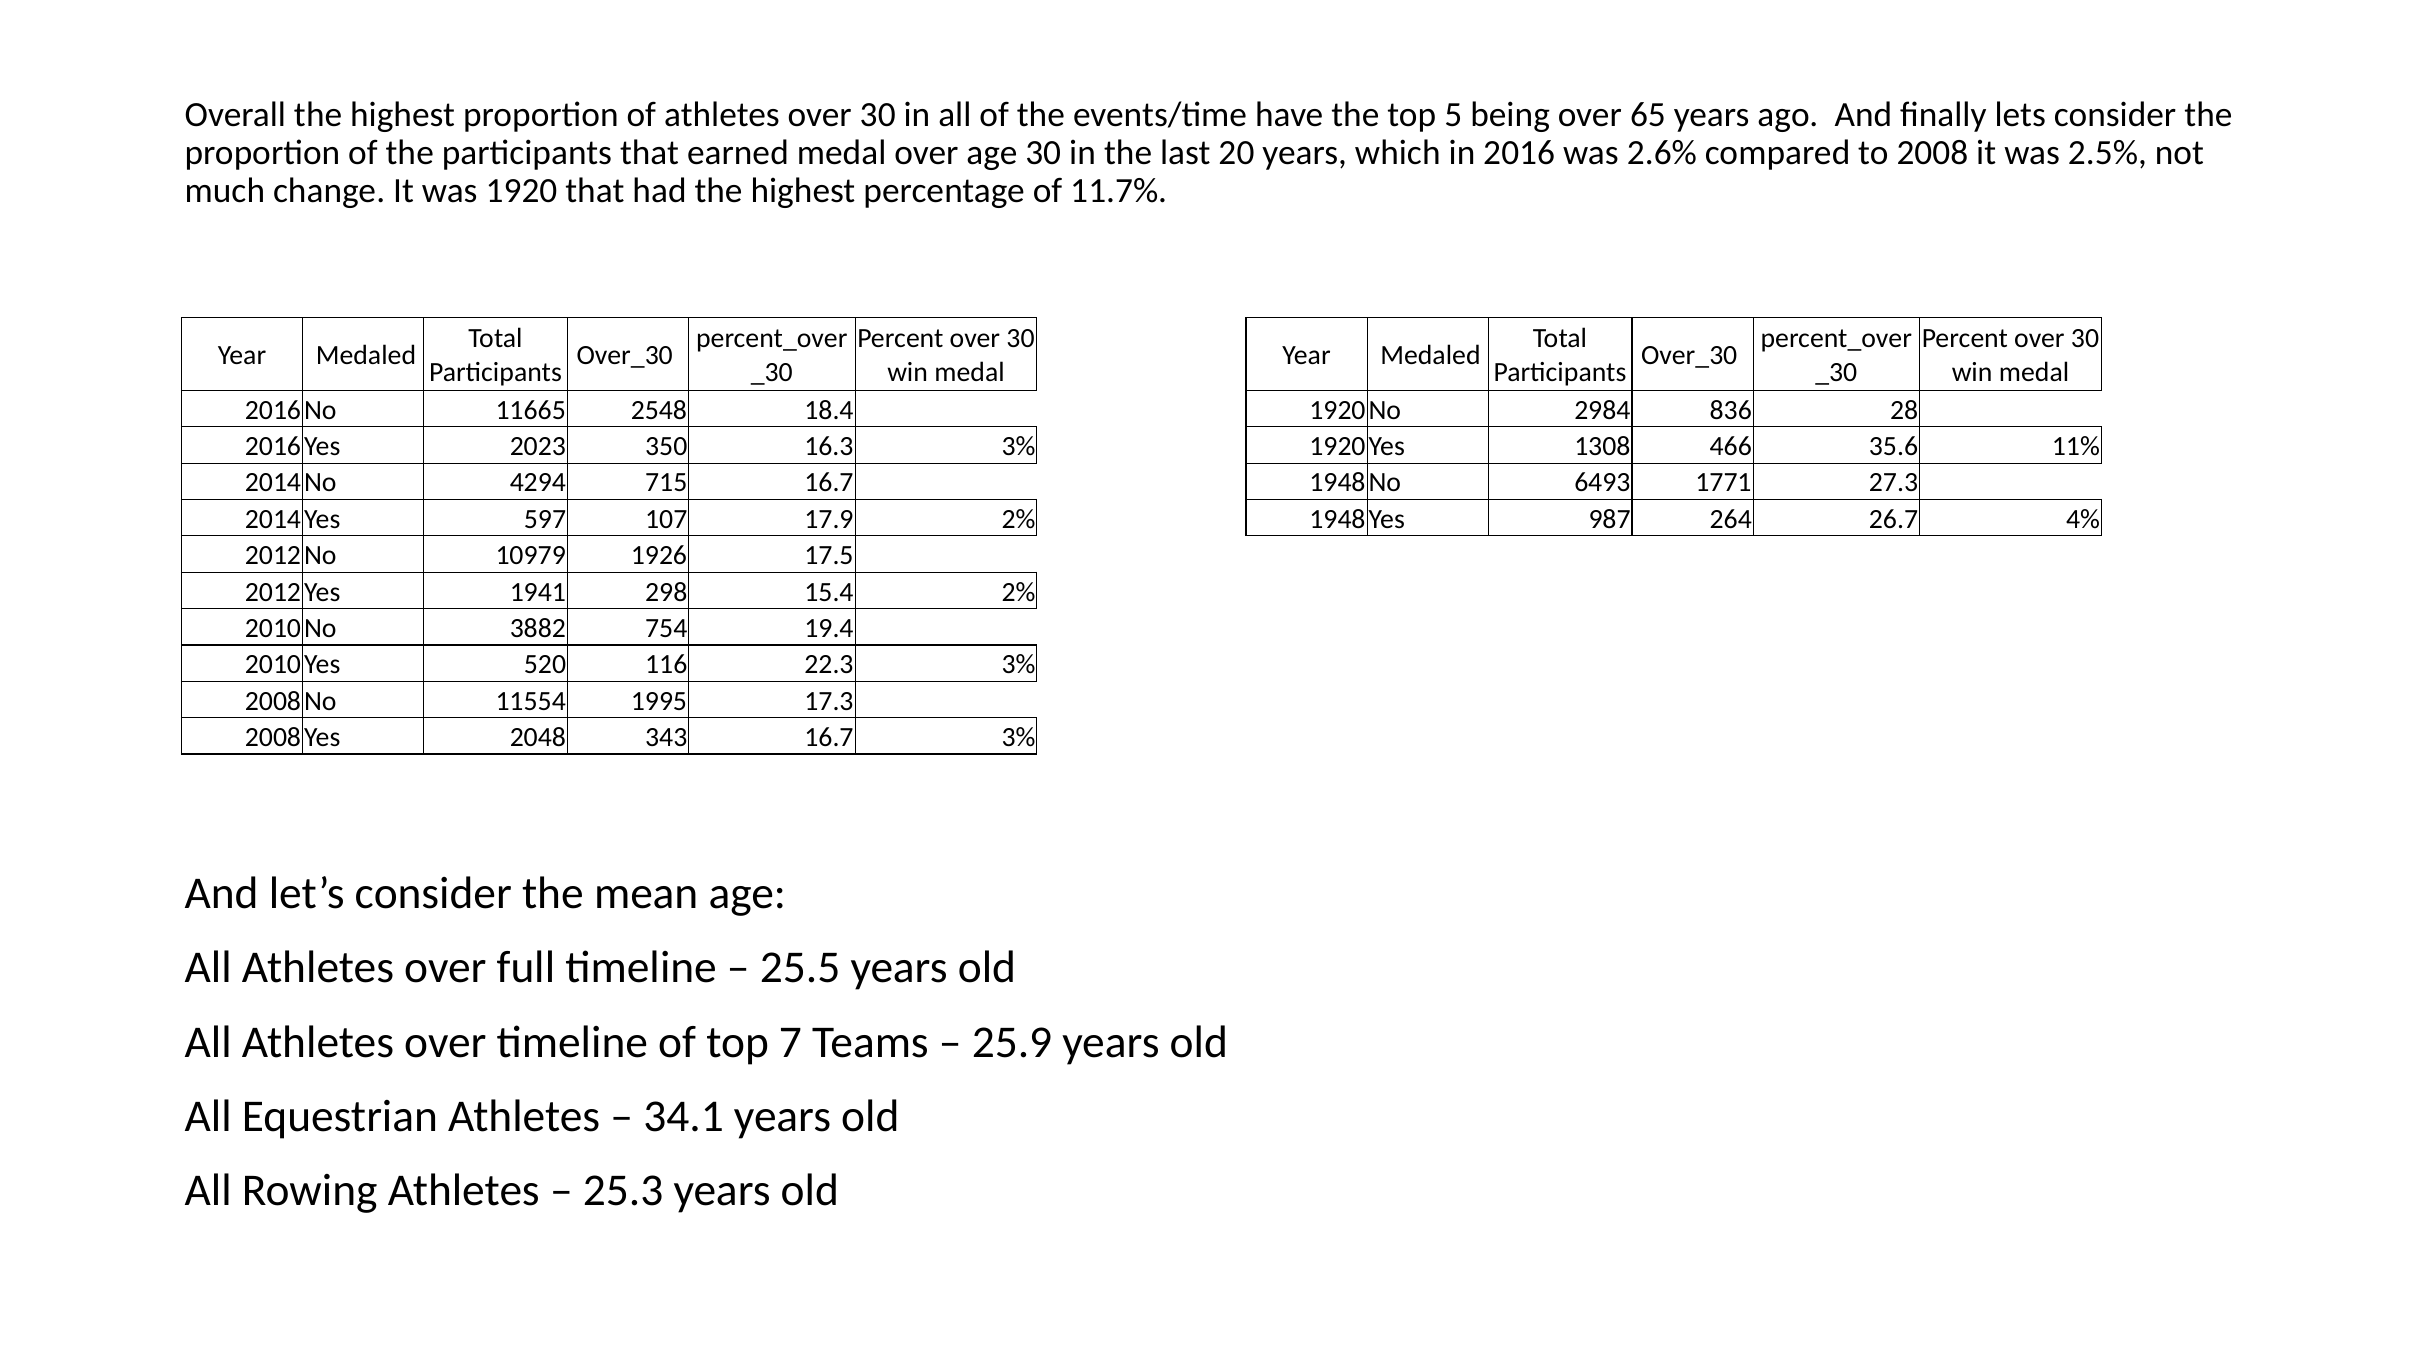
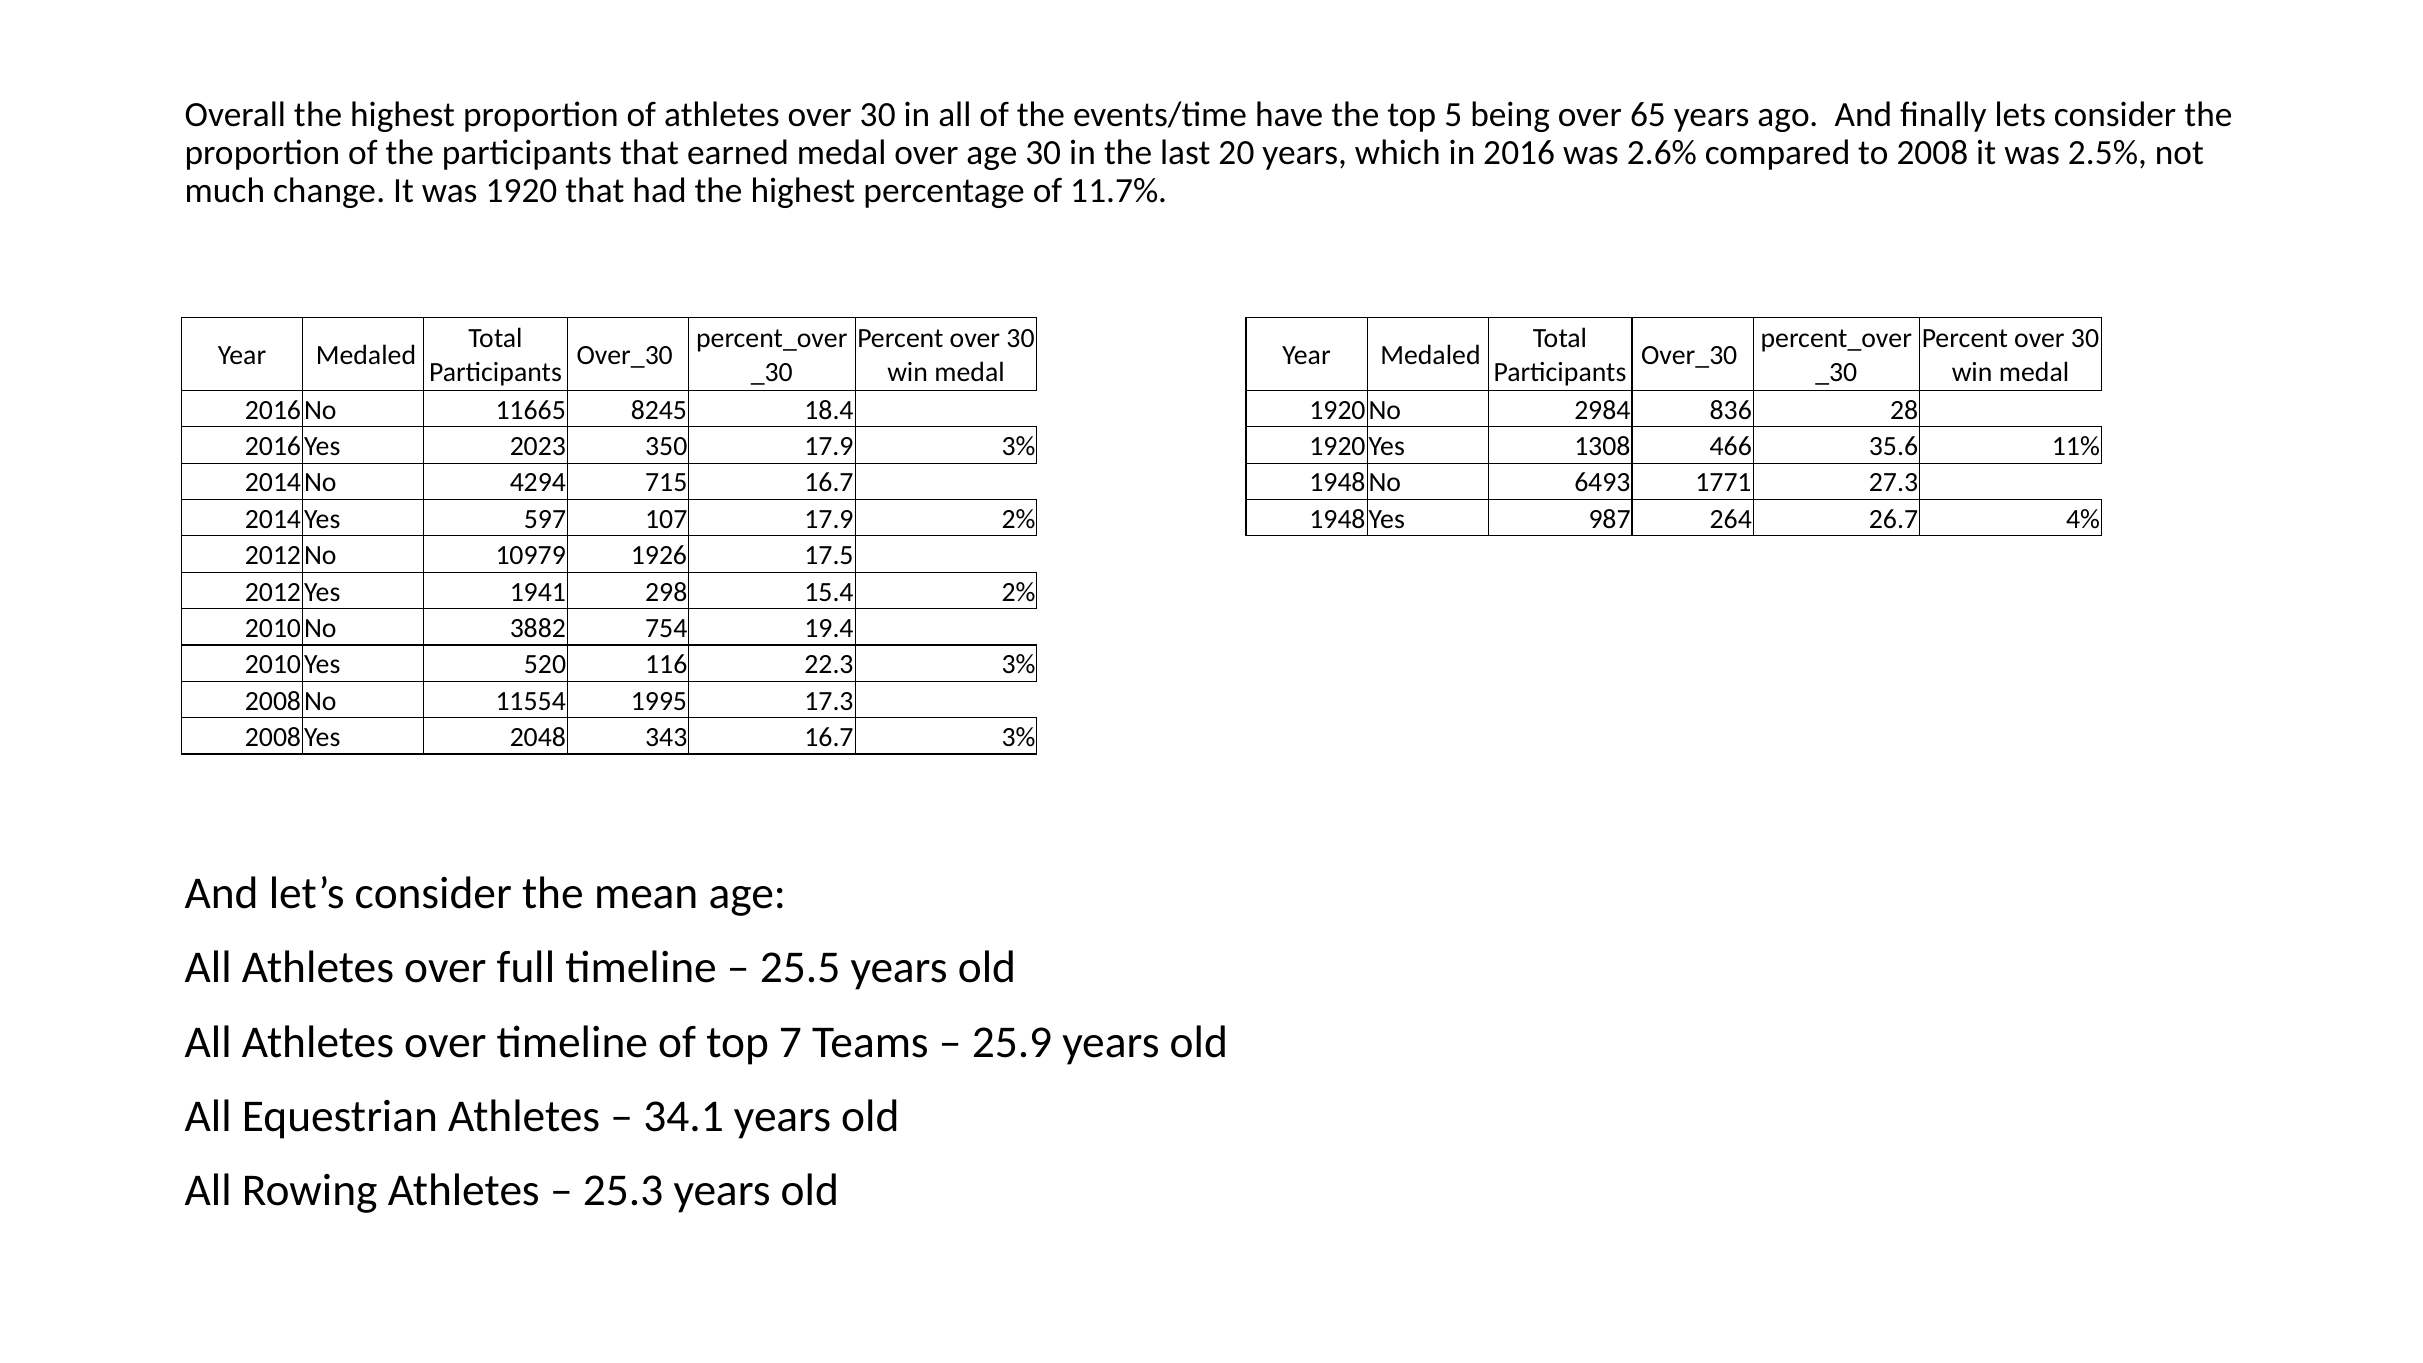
2548: 2548 -> 8245 (659, 410)
350 16.3: 16.3 -> 17.9 (829, 446)
